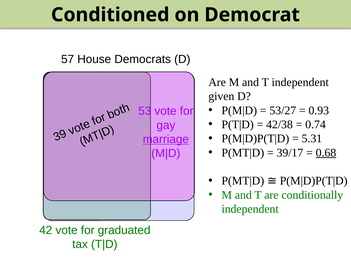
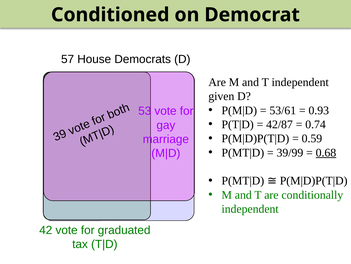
53/27: 53/27 -> 53/61 (283, 110)
42/38: 42/38 -> 42/87 (279, 124)
5.31: 5.31 -> 0.59 (312, 138)
marriage underline: present -> none (166, 139)
39/17: 39/17 -> 39/99 (290, 152)
